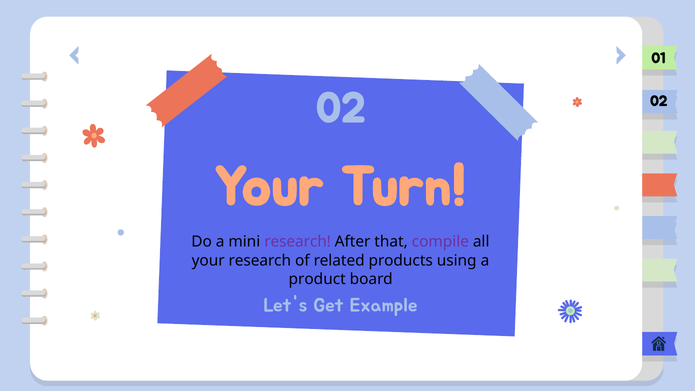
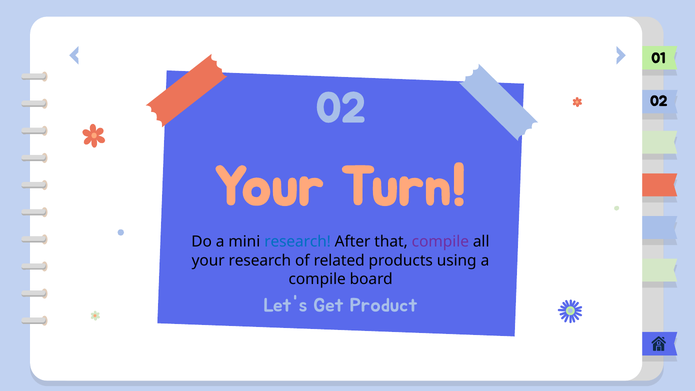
research colour: purple -> blue (298, 242)
product: product -> compile (317, 279)
Example: Example -> Product (384, 305)
